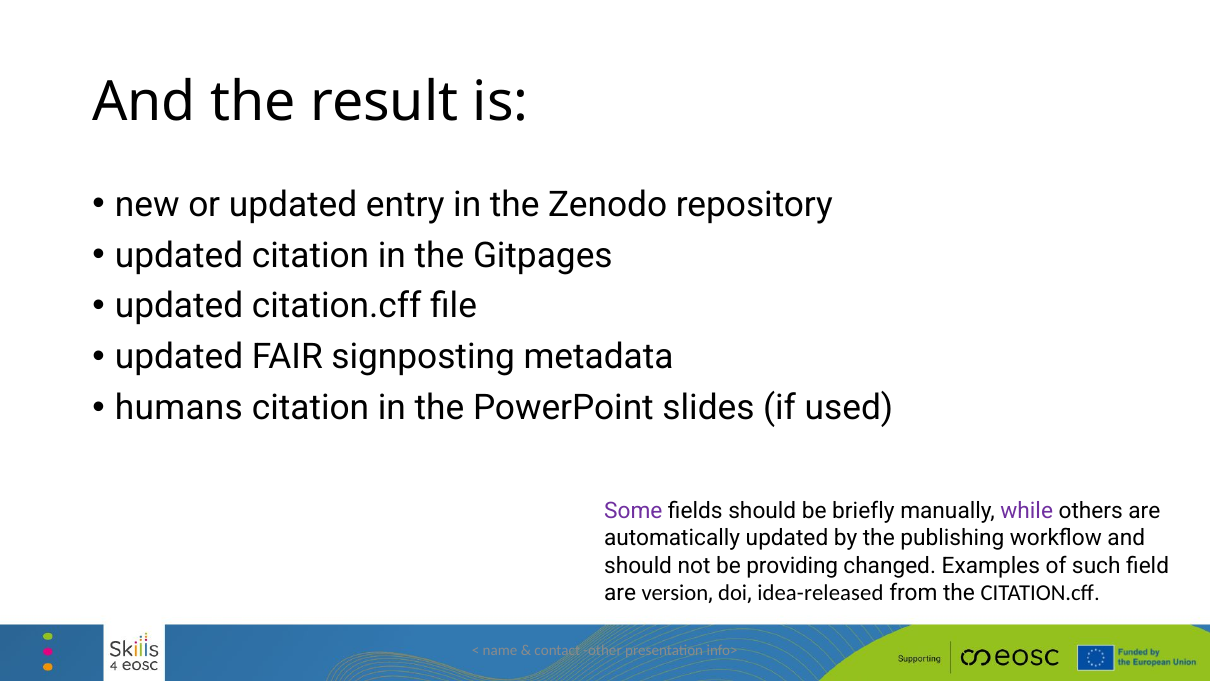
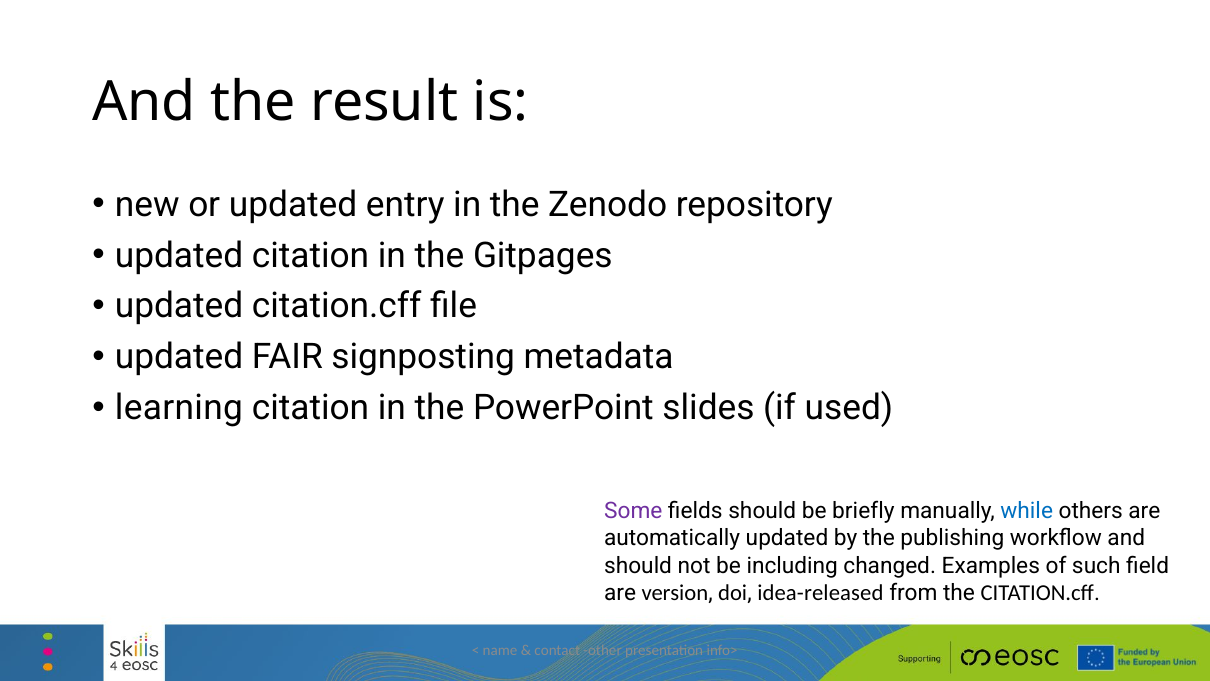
humans: humans -> learning (179, 408)
while colour: purple -> blue (1027, 511)
providing: providing -> including (792, 565)
